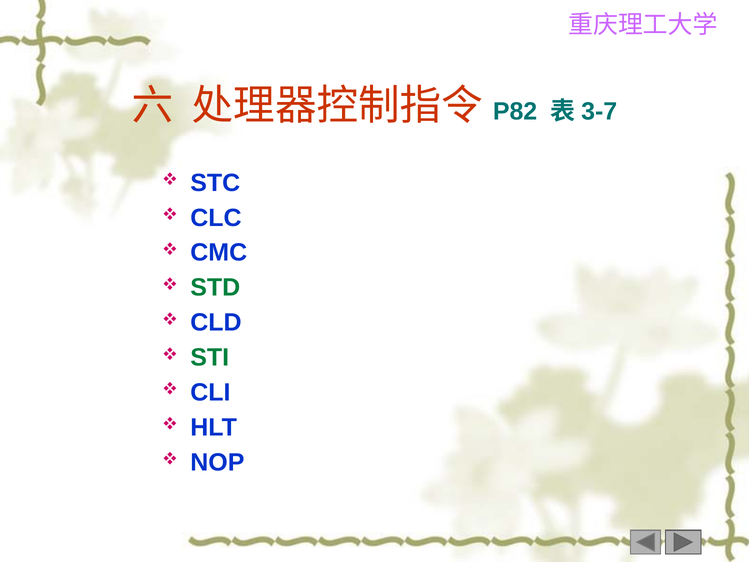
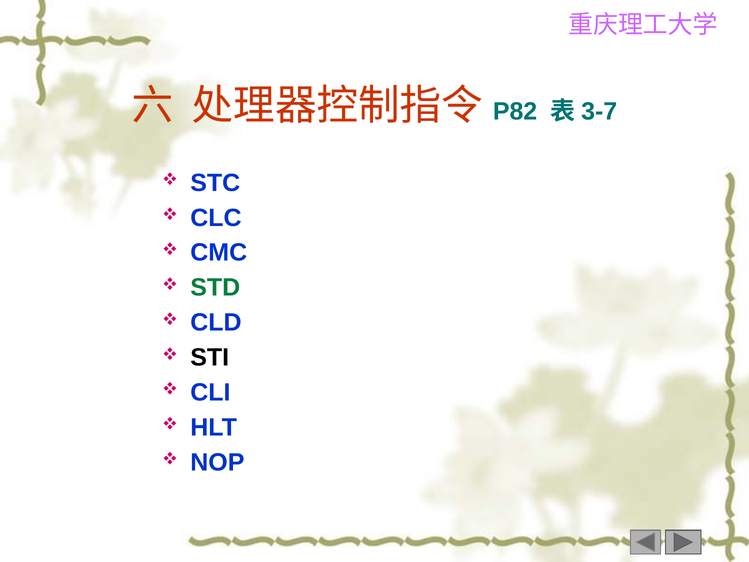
STI colour: green -> black (210, 357)
